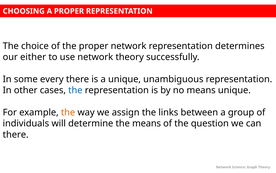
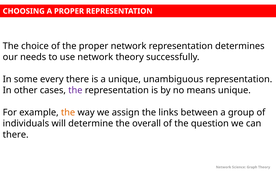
either: either -> needs (33, 57)
the colour: blue -> purple (75, 90)
the means: means -> overall (147, 123)
